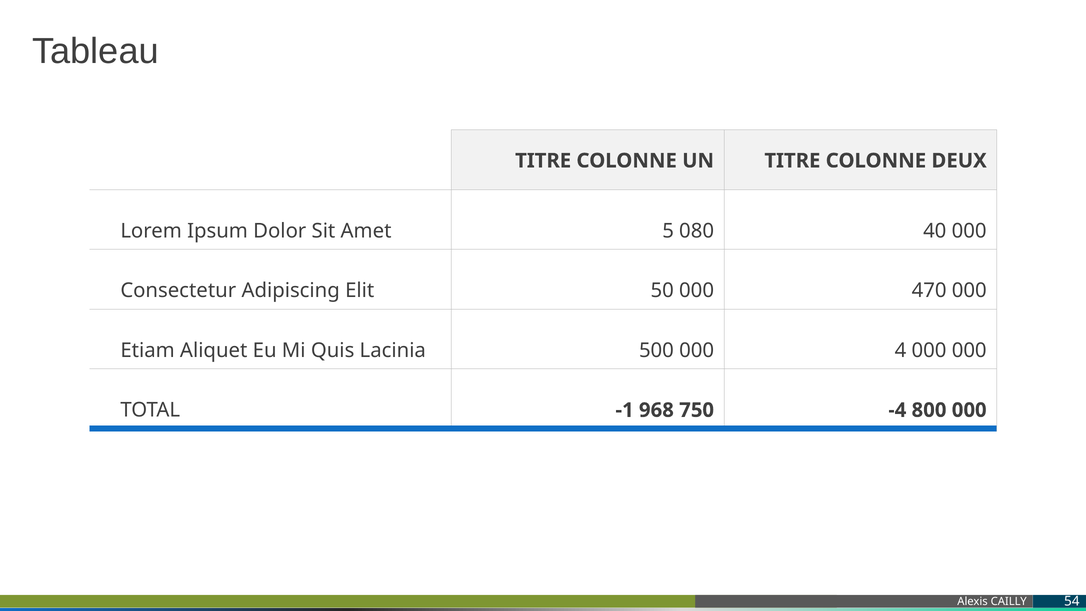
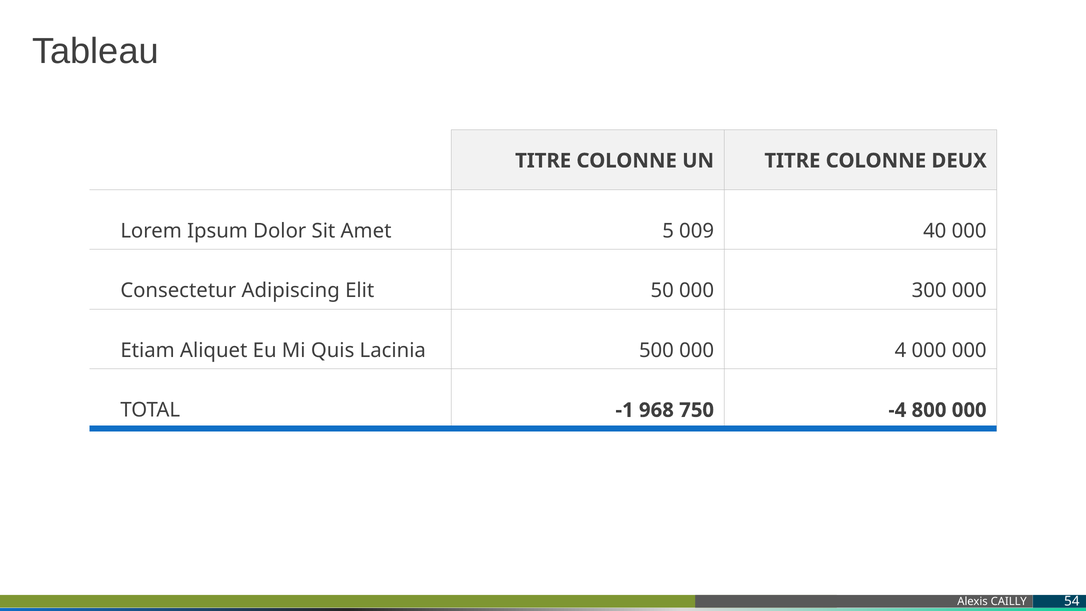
080: 080 -> 009 (697, 231)
470: 470 -> 300 (929, 291)
